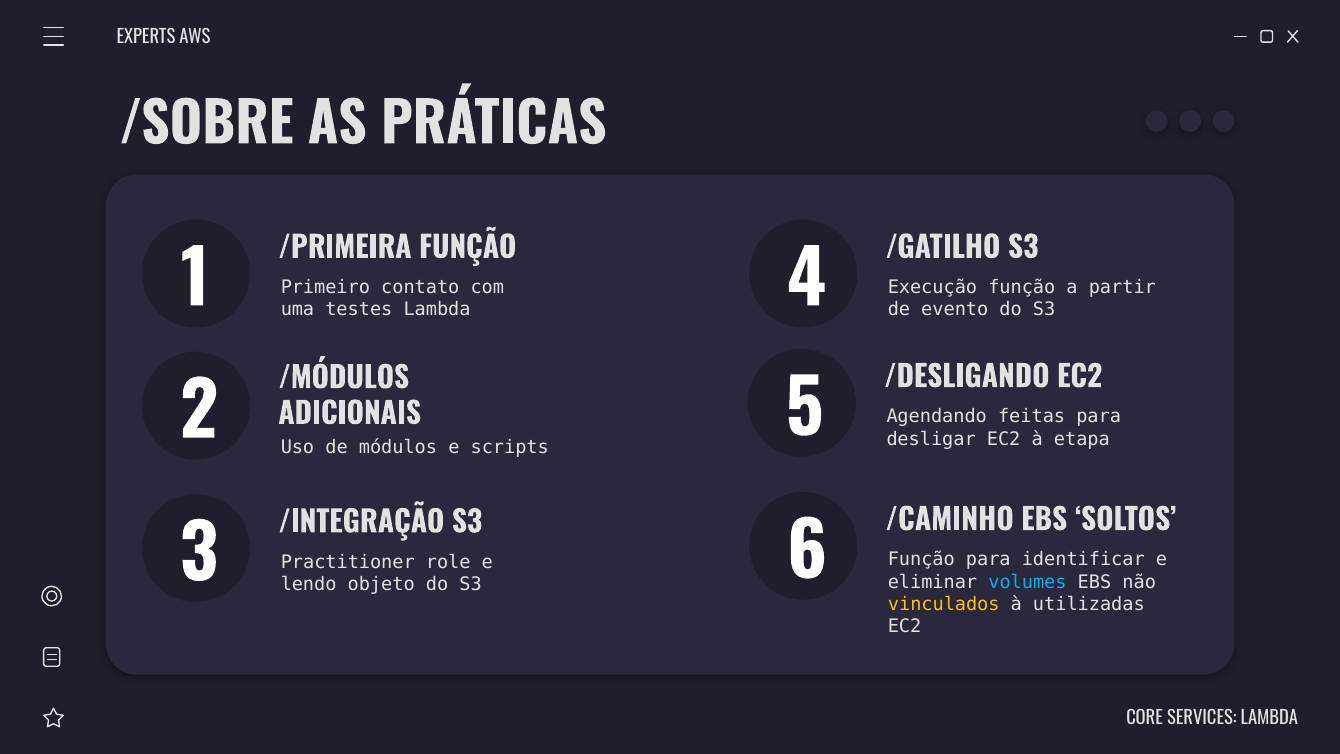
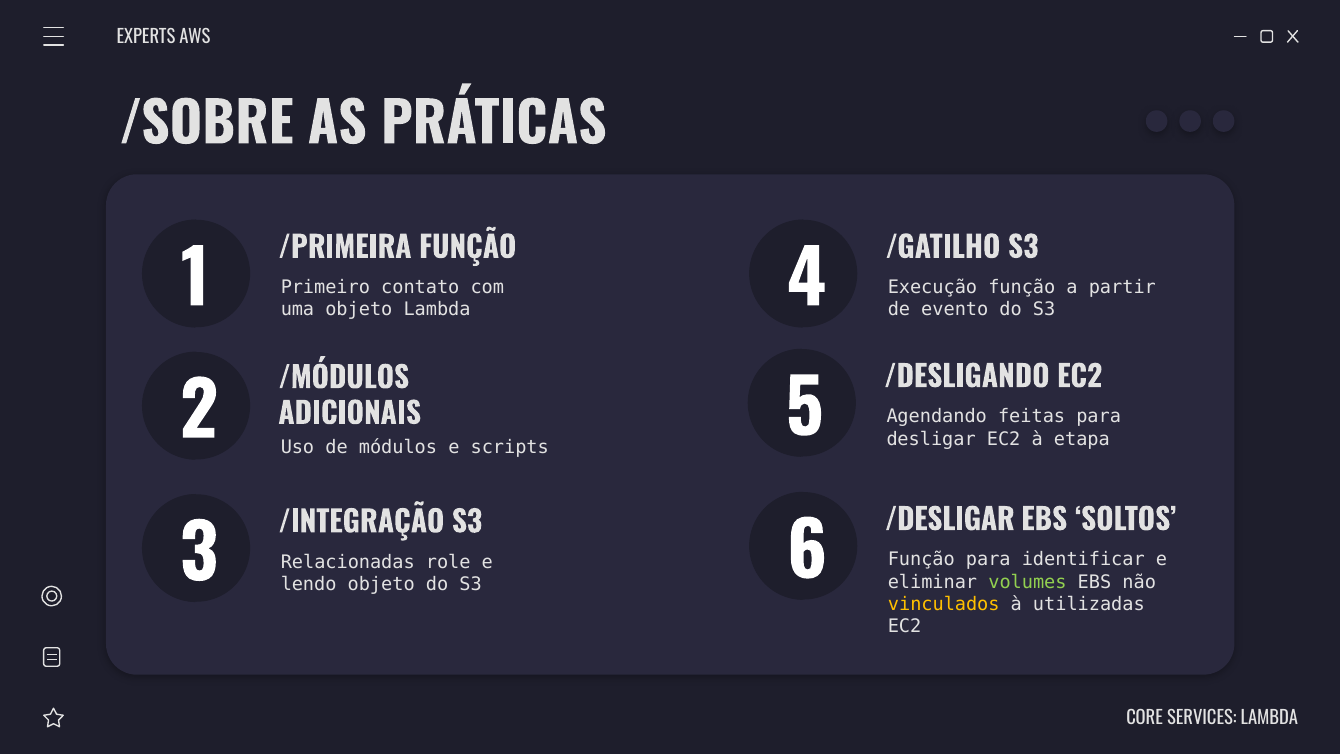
uma testes: testes -> objeto (359, 310)
/CAMINHO: /CAMINHO -> /DESLIGAR (950, 520)
Practitioner: Practitioner -> Relacionadas (348, 562)
volumes colour: light blue -> light green (1027, 582)
